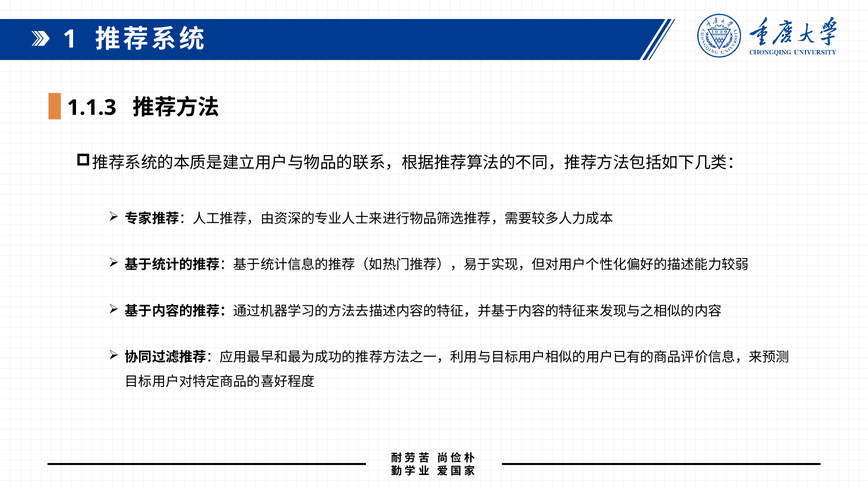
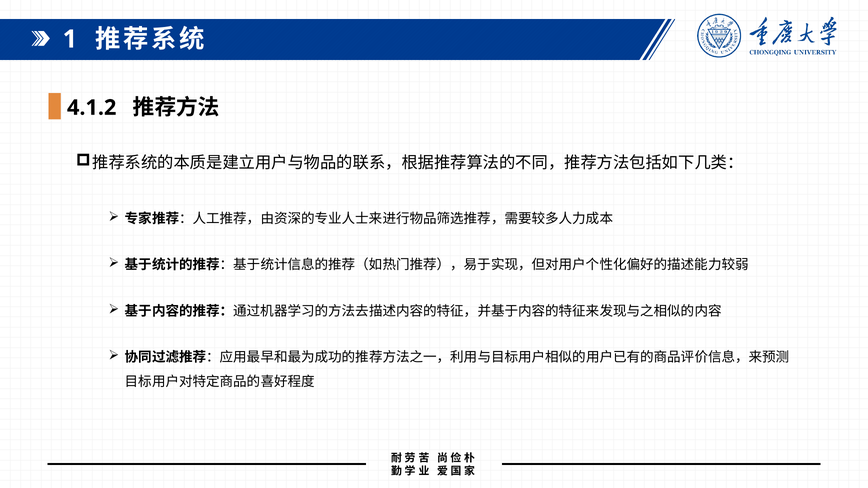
1.1.3: 1.1.3 -> 4.1.2 (92, 108)
